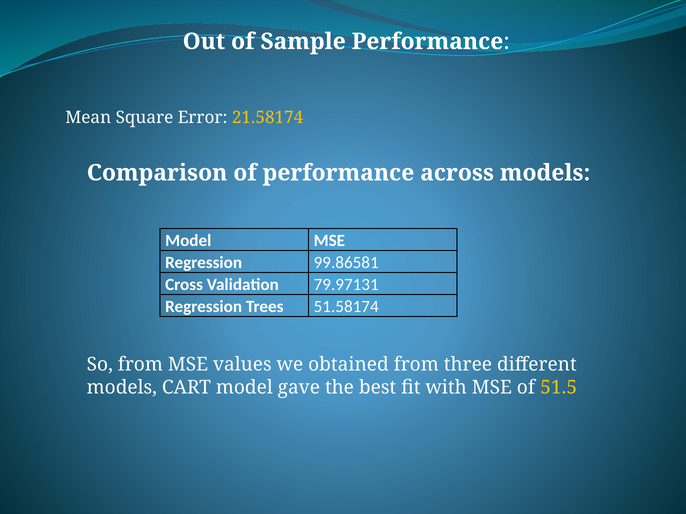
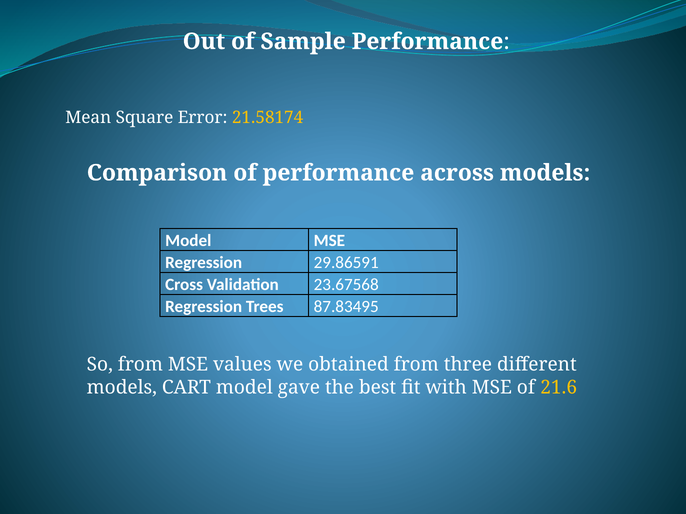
99.86581: 99.86581 -> 29.86591 (346, 263)
79.97131: 79.97131 -> 23.67568 (346, 285)
51.58174: 51.58174 -> 87.83495 (346, 307)
51.5: 51.5 -> 21.6 (559, 388)
